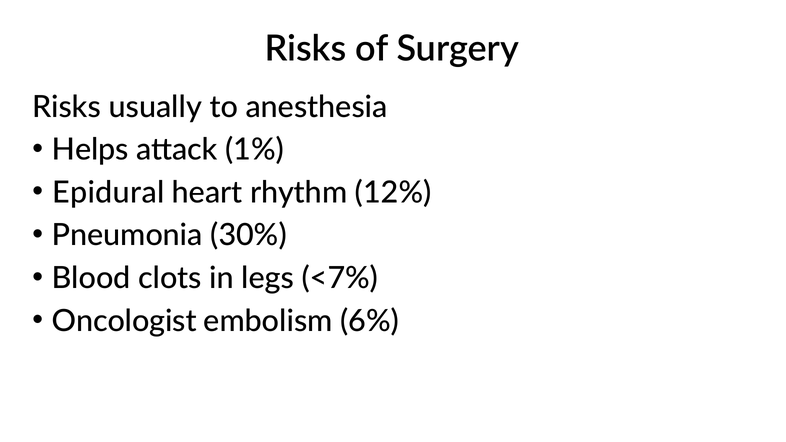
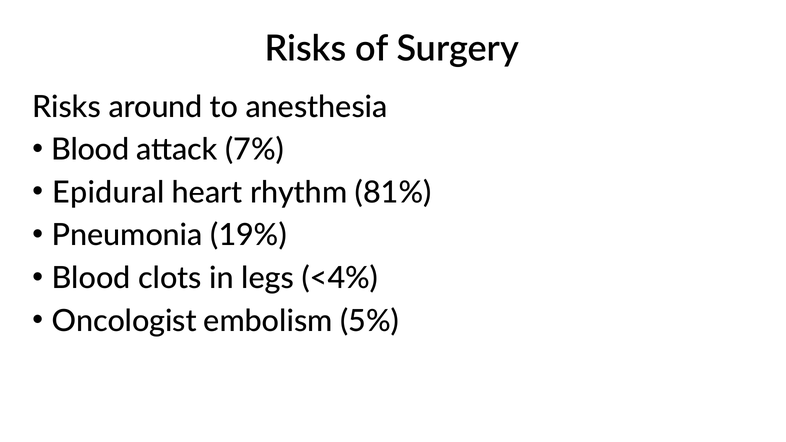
usually: usually -> around (155, 107)
Helps: Helps -> Blood (90, 150)
1%: 1% -> 7% (255, 150)
12%: 12% -> 81% (393, 193)
30%: 30% -> 19% (249, 235)
<7%: <7% -> <4% (340, 278)
6%: 6% -> 5% (370, 321)
